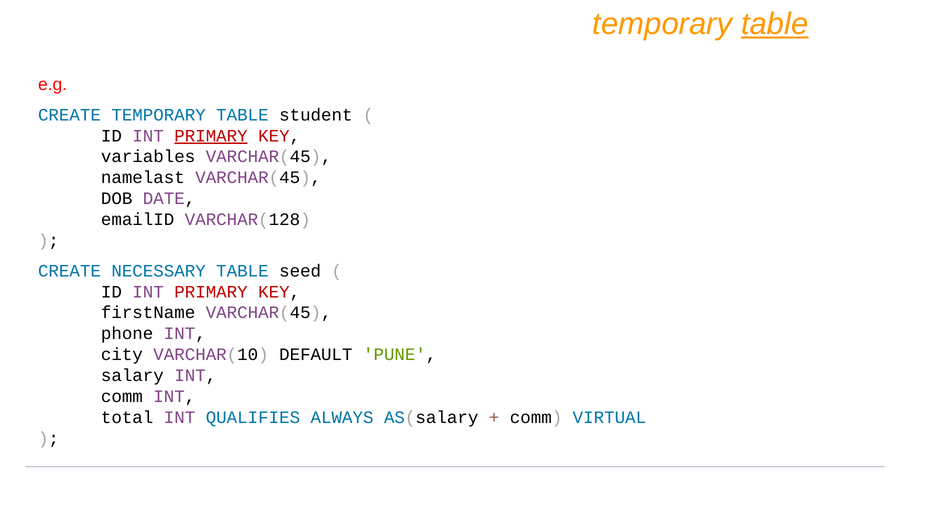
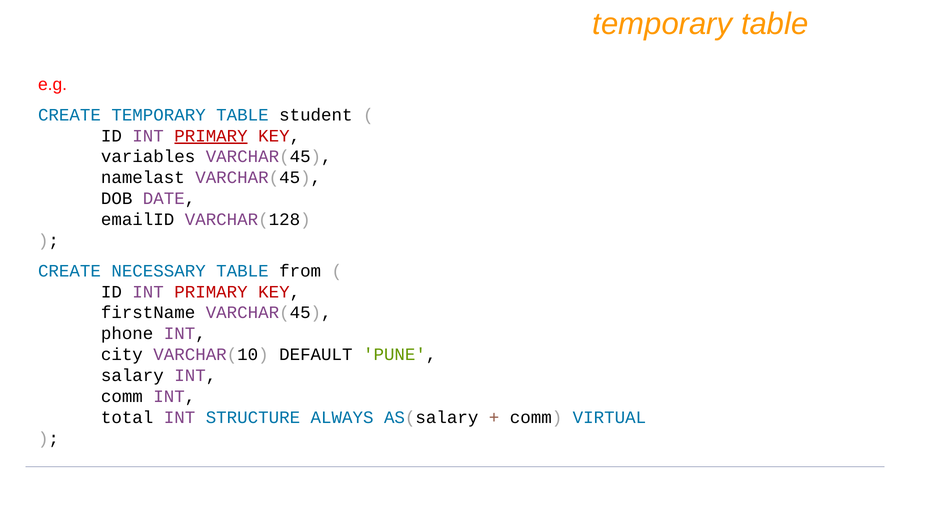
table underline: present -> none (775, 24)
seed: seed -> from (300, 271)
QUALIFIES: QUALIFIES -> STRUCTURE (253, 418)
